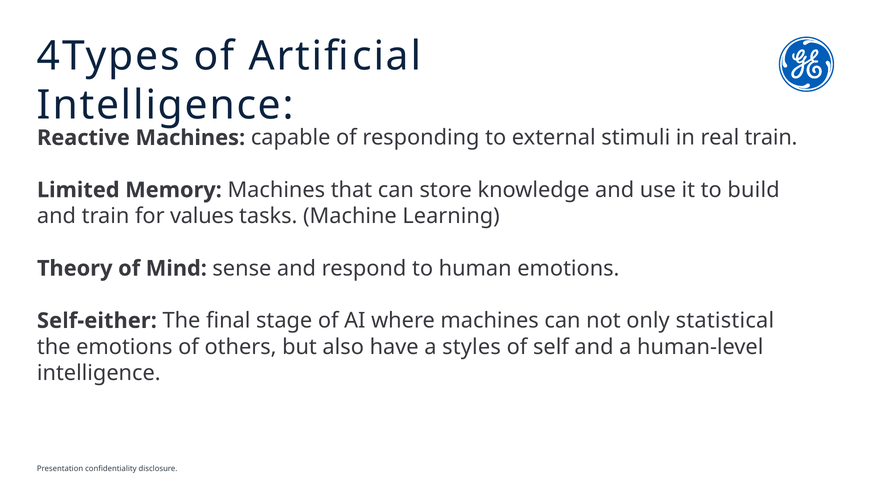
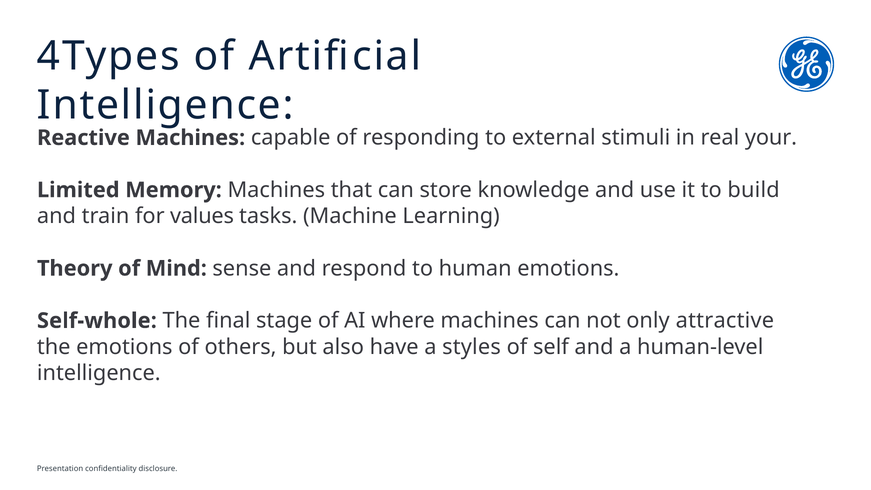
real train: train -> your (771, 138)
Self-either: Self-either -> Self-whole (97, 321)
statistical: statistical -> attractive (725, 321)
